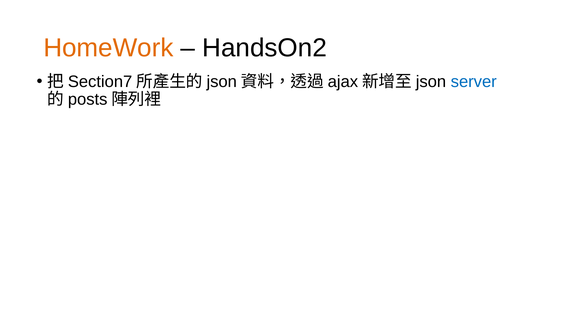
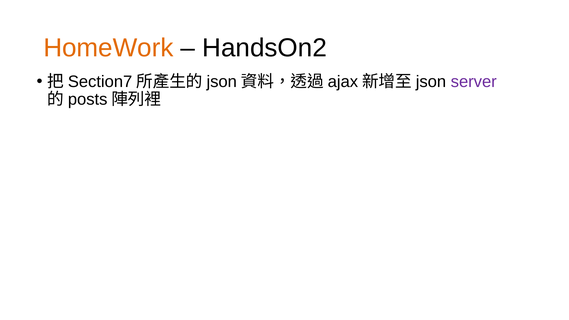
server colour: blue -> purple (474, 82)
